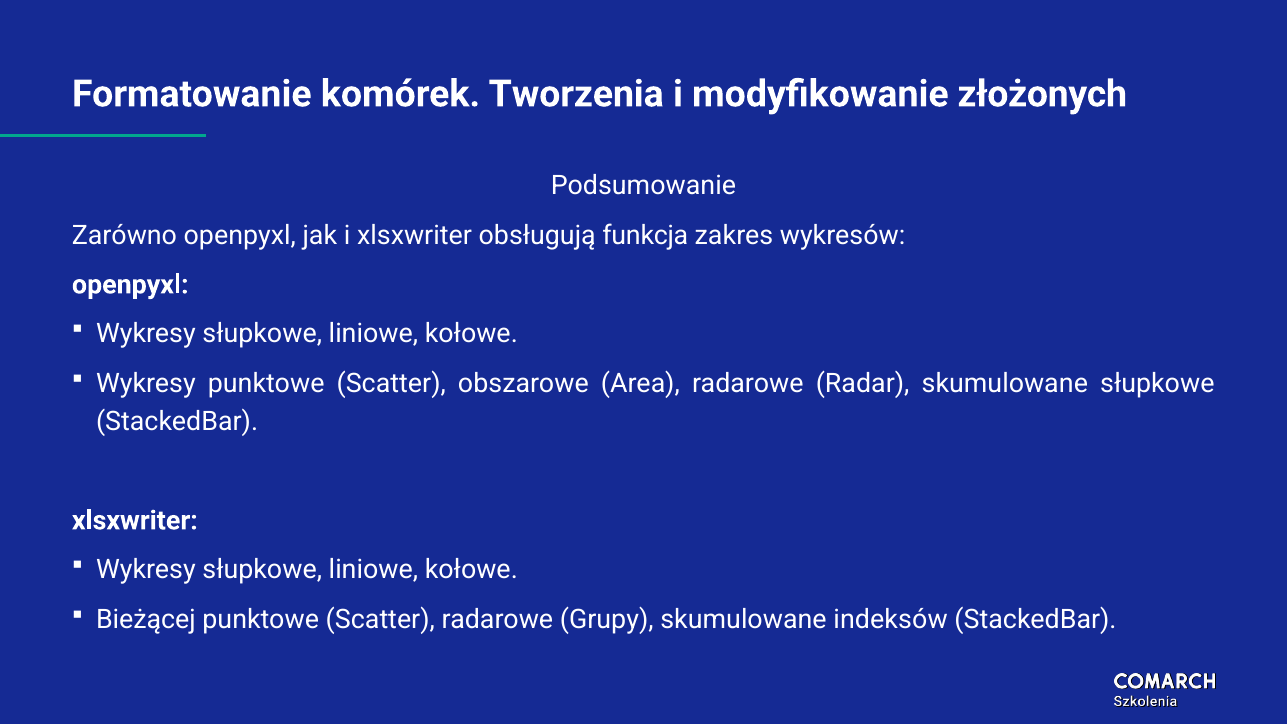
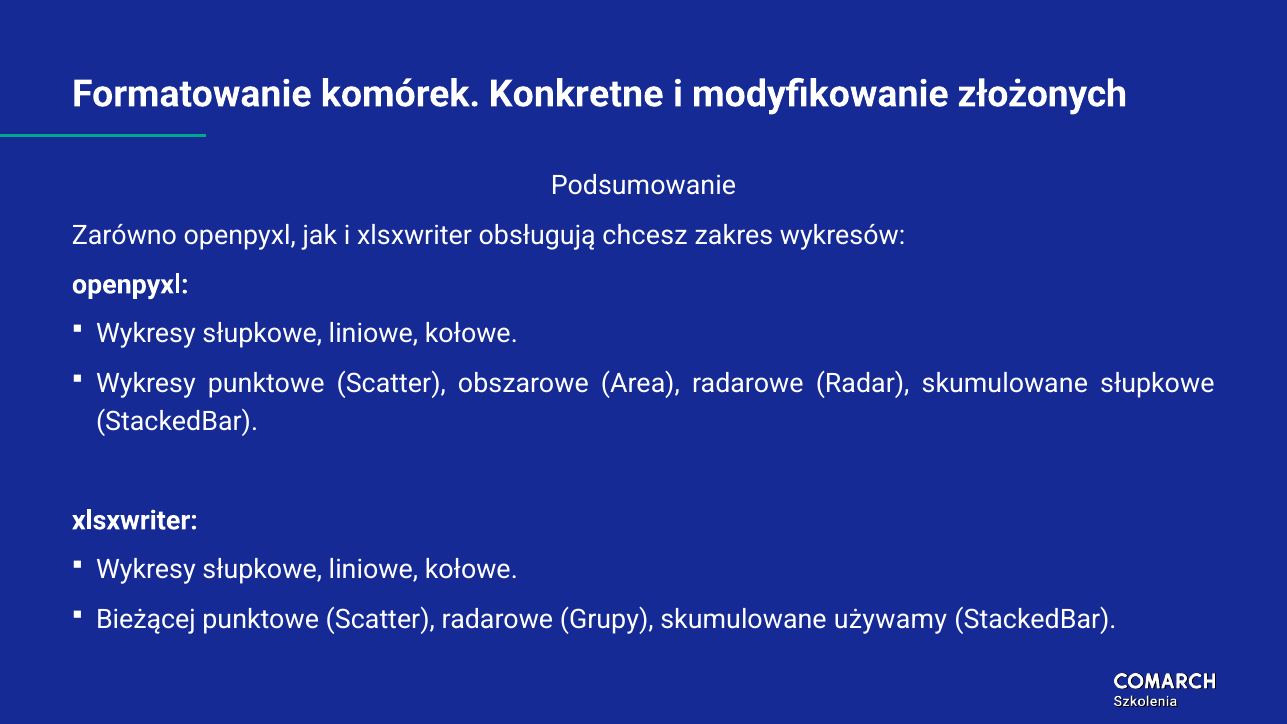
Tworzenia: Tworzenia -> Konkretne (576, 94)
funkcja: funkcja -> chcesz (645, 235)
indeksów: indeksów -> używamy (890, 619)
